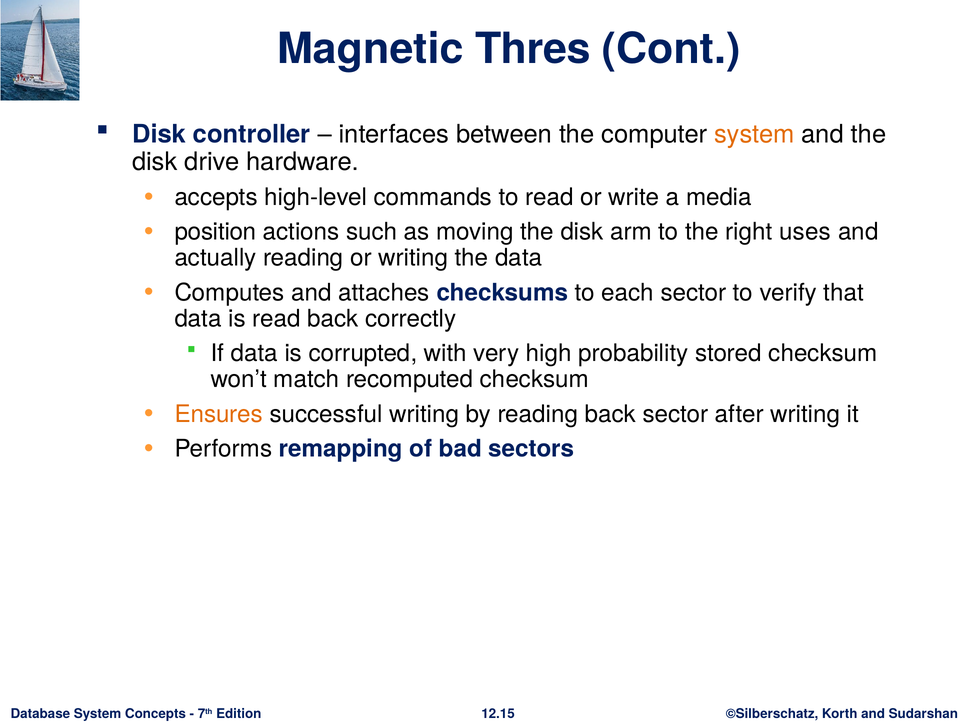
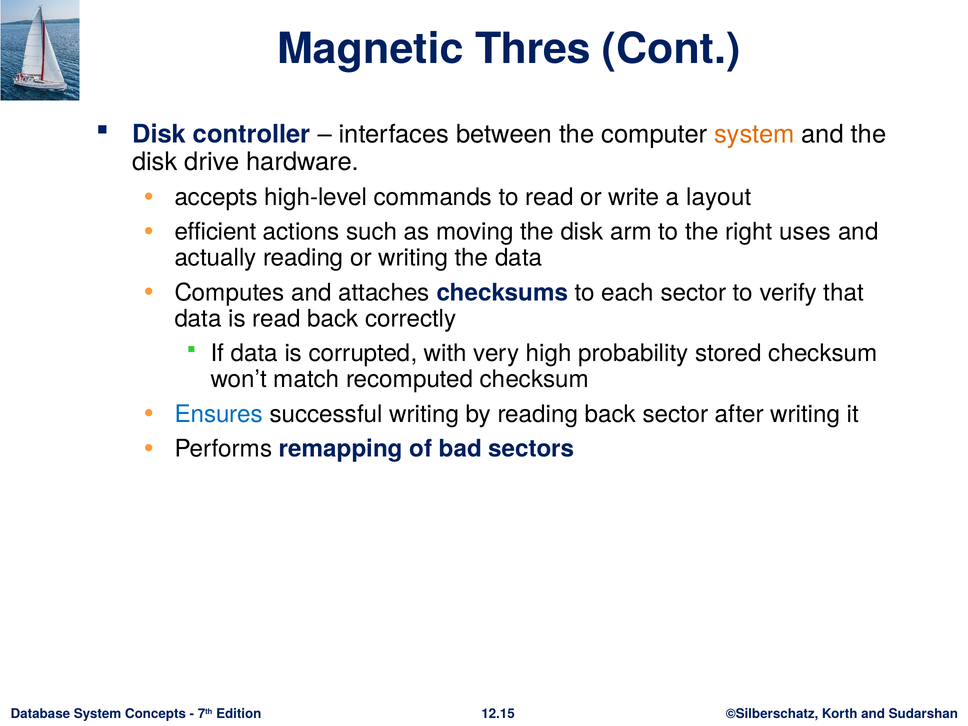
media: media -> layout (719, 197)
position: position -> efficient (215, 232)
Ensures colour: orange -> blue (219, 414)
